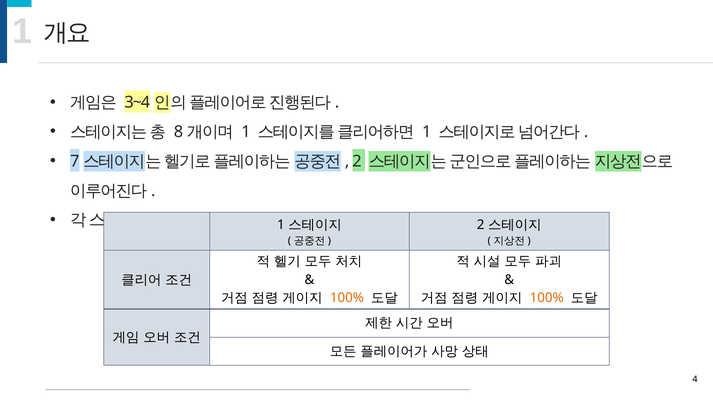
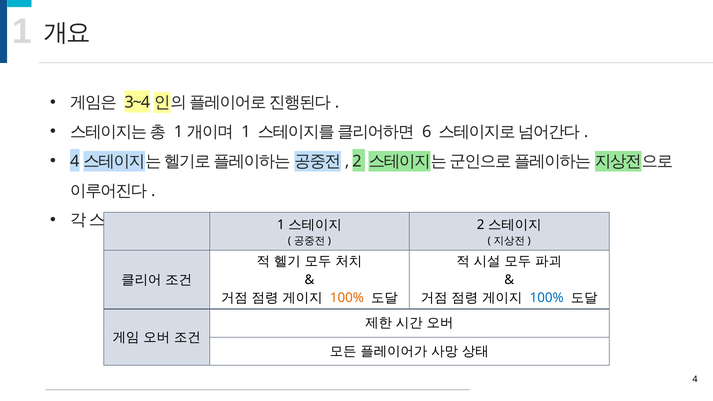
8: 8 -> 1 (178, 132)
1: 1 -> 6 (427, 132)
7: 7 -> 4 (75, 161)
100% colour: orange -> blue (547, 298)
